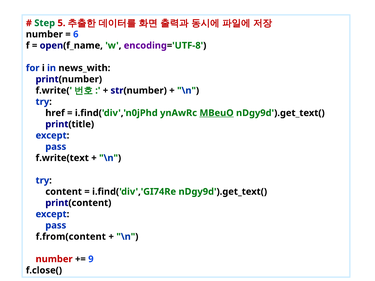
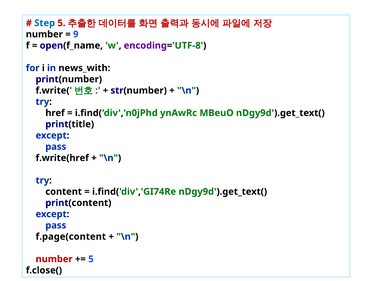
Step colour: green -> blue (45, 23)
6: 6 -> 9 (76, 34)
MBeuO underline: present -> none (217, 113)
f.write(text: f.write(text -> f.write(href (62, 158)
f.from(content: f.from(content -> f.page(content (71, 237)
9: 9 -> 5 (91, 259)
